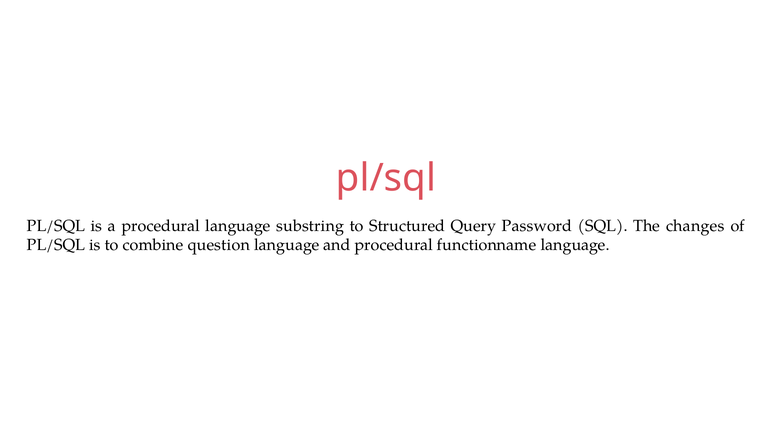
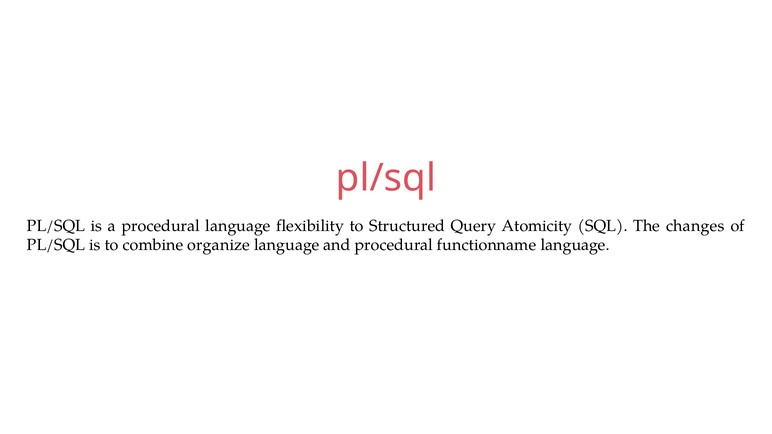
substring: substring -> flexibility (310, 226)
Password: Password -> Atomicity (537, 226)
question: question -> organize (219, 245)
